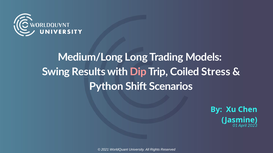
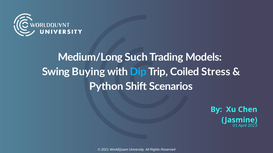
Long: Long -> Such (136, 57)
Results: Results -> Buying (88, 72)
Dip colour: pink -> light blue (138, 72)
